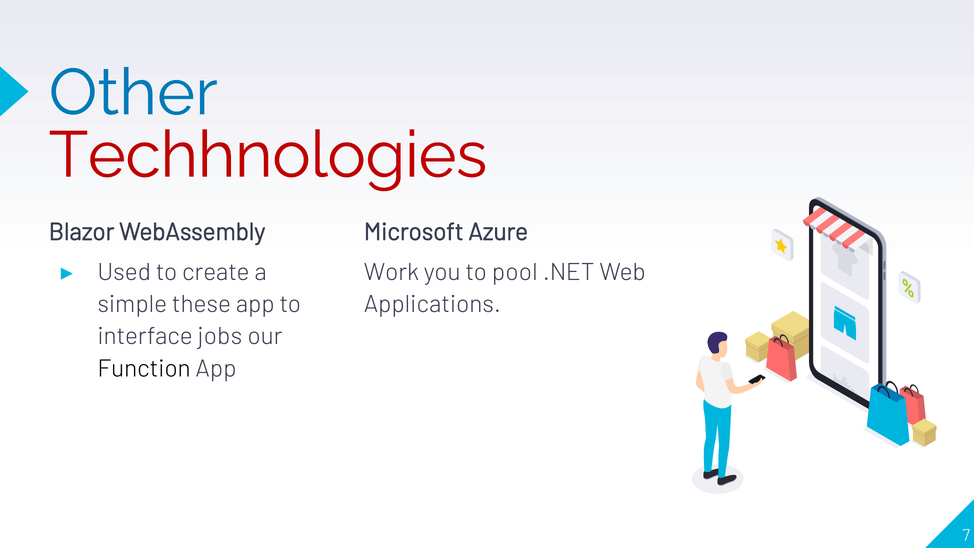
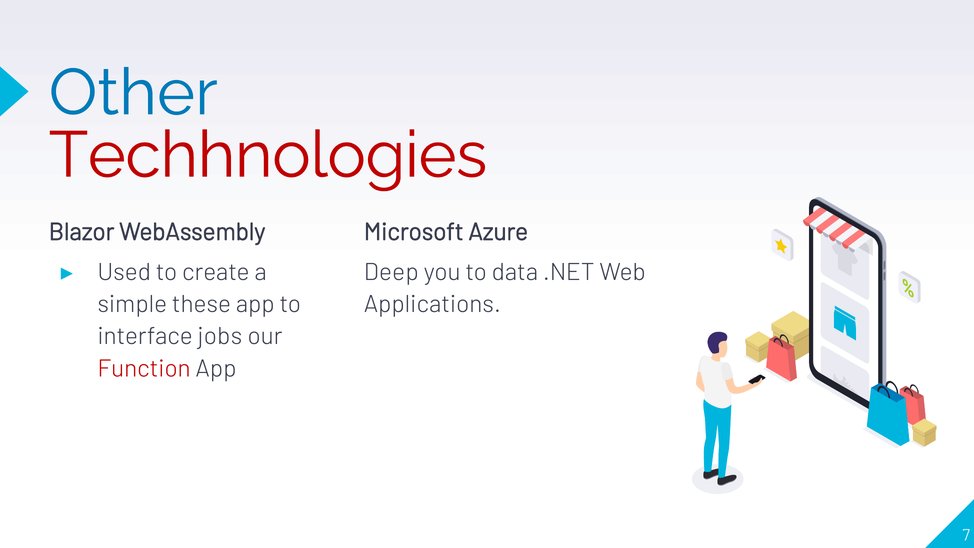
Work: Work -> Deep (391, 272)
pool: pool -> data (515, 272)
Function colour: black -> red (144, 368)
